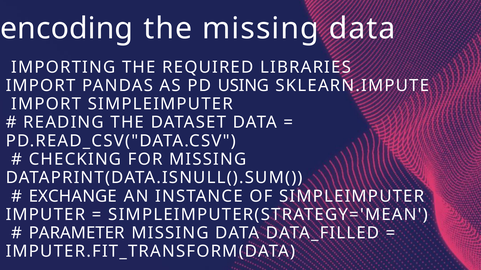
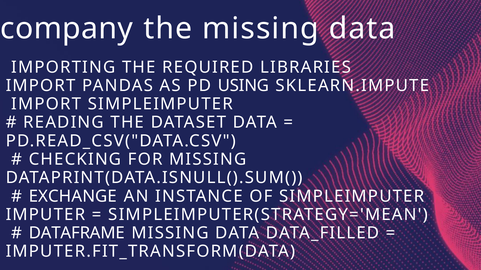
encoding: encoding -> company (67, 28)
PARAMETER: PARAMETER -> DATAFRAME (77, 233)
